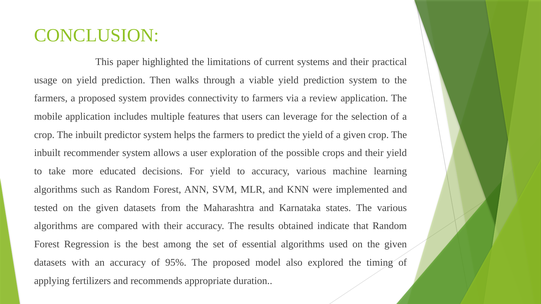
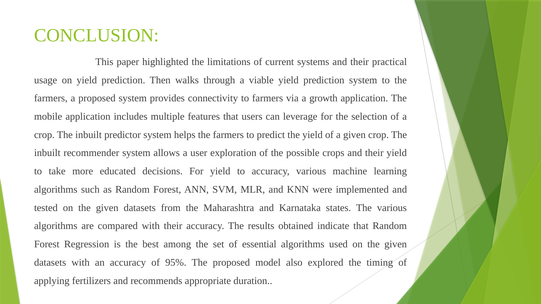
review: review -> growth (323, 98)
